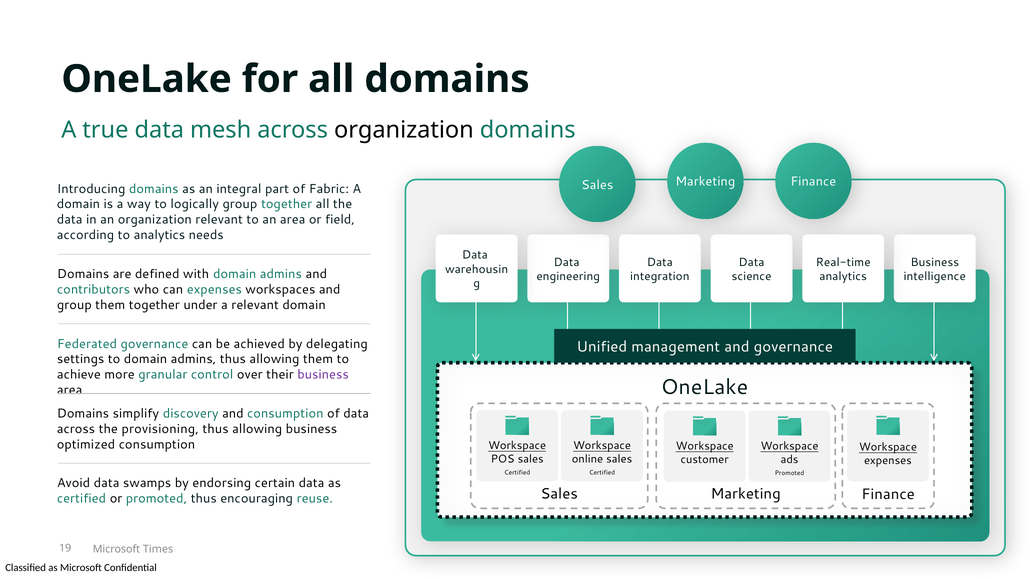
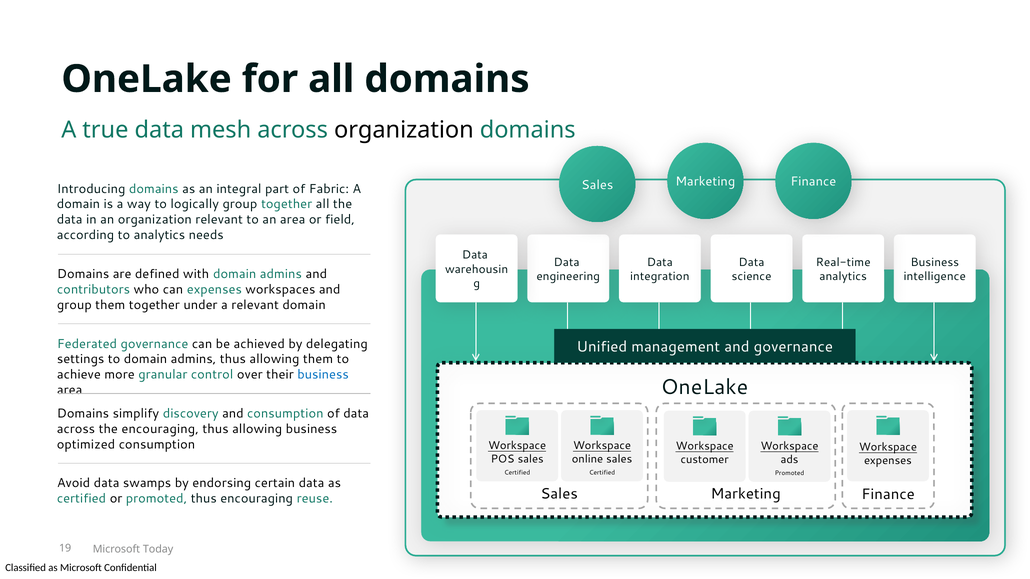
business colour: purple -> blue (323, 375)
the provisioning: provisioning -> encouraging (160, 429)
Times: Times -> Today (158, 549)
